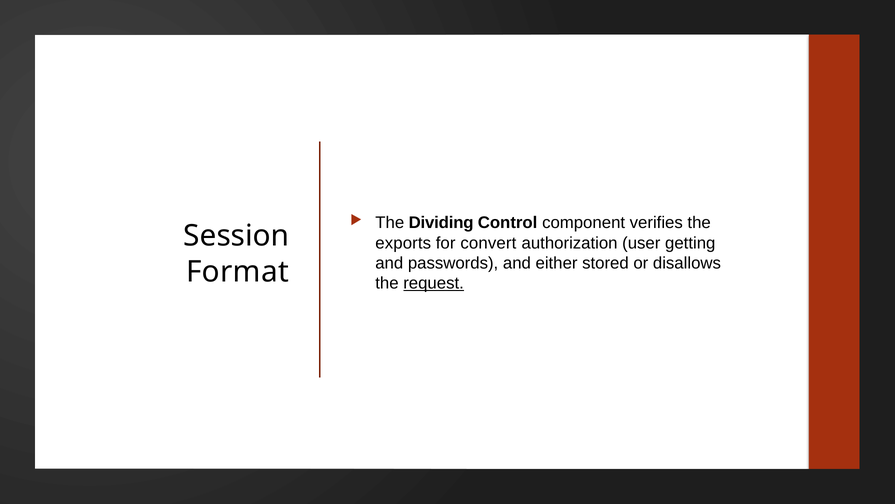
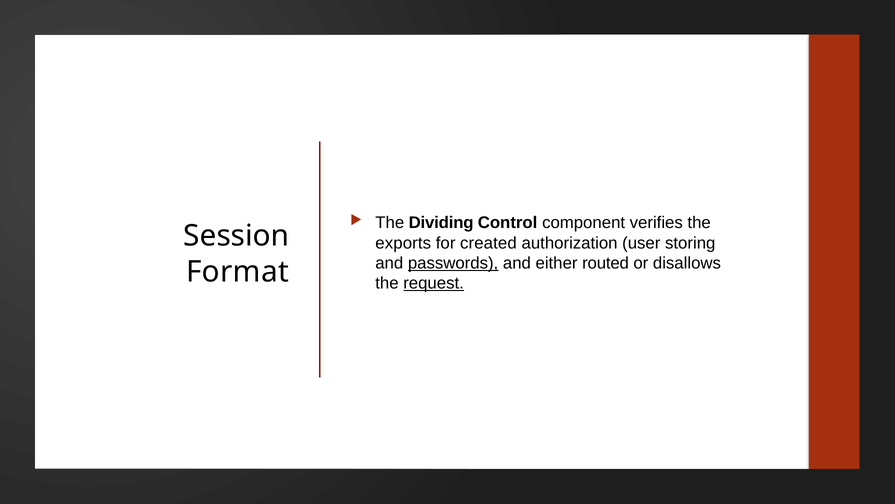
convert: convert -> created (488, 243)
getting: getting -> storing (690, 243)
passwords underline: none -> present (453, 263)
stored: stored -> routed (606, 263)
